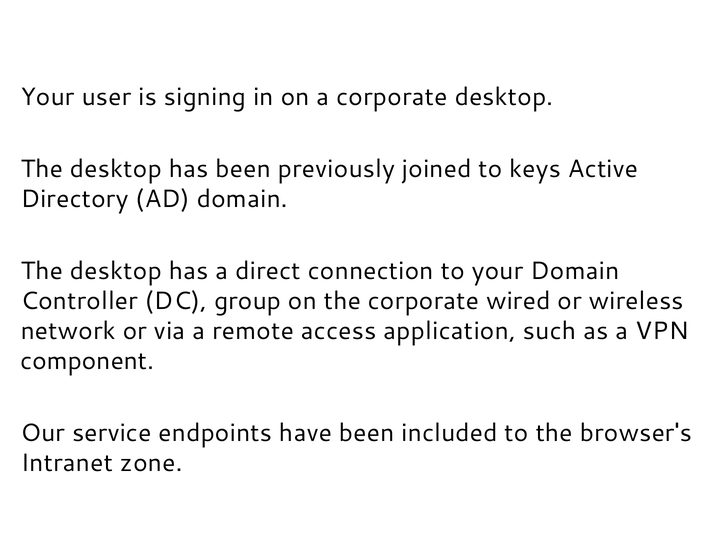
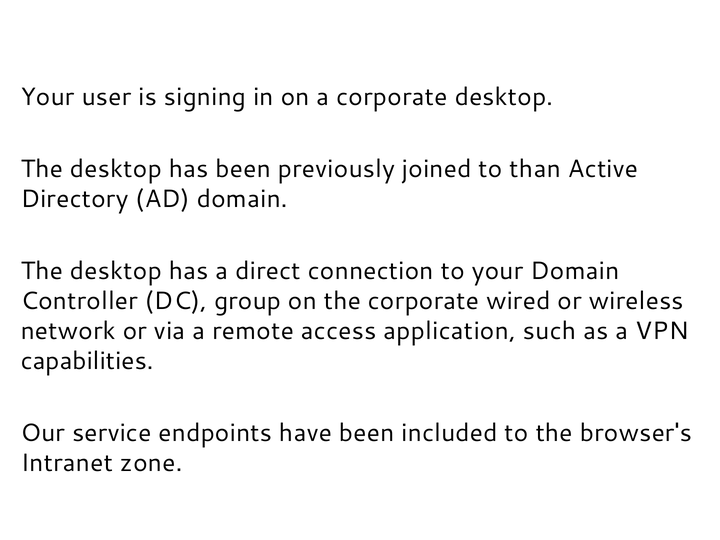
keys: keys -> than (535, 169)
component: component -> capabilities (87, 361)
